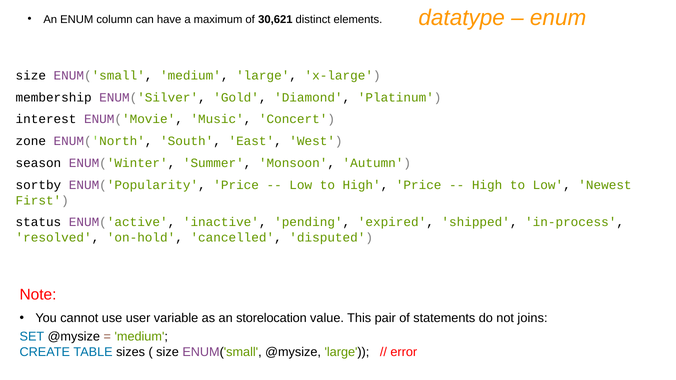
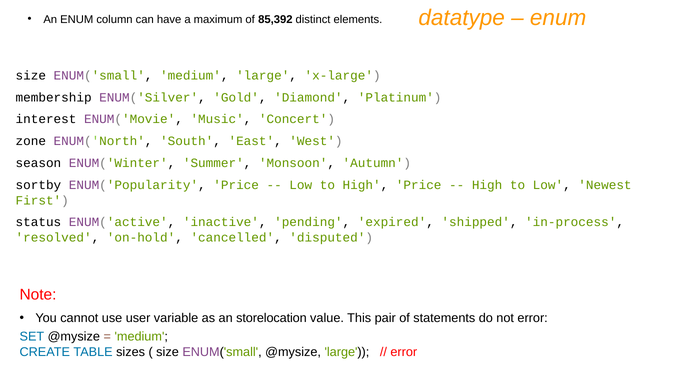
30,621: 30,621 -> 85,392 (275, 19)
not joins: joins -> error (533, 318)
